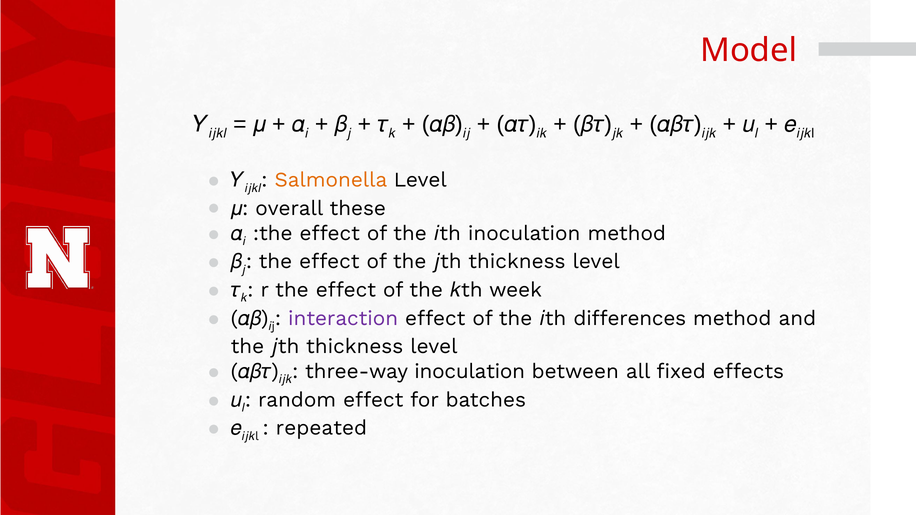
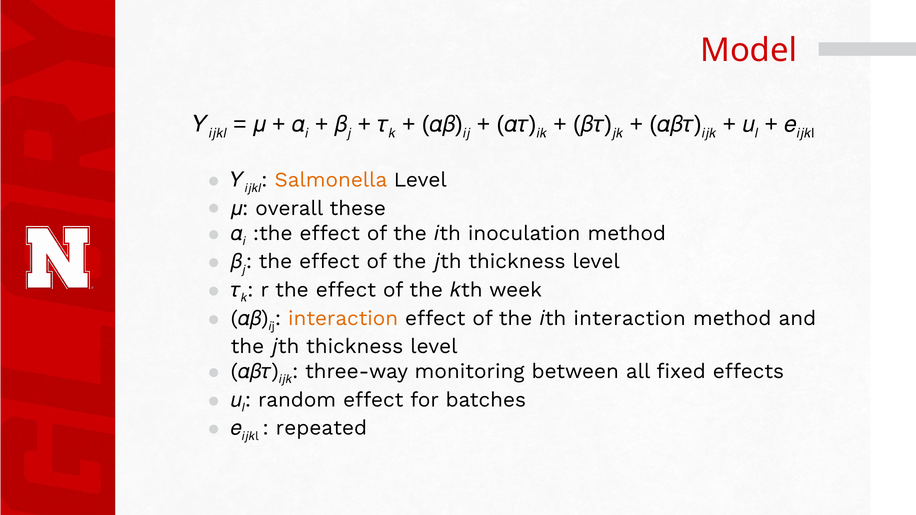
interaction colour: purple -> orange (343, 318)
differences: differences -> interaction (630, 318)
three-way inoculation: inoculation -> monitoring (470, 372)
